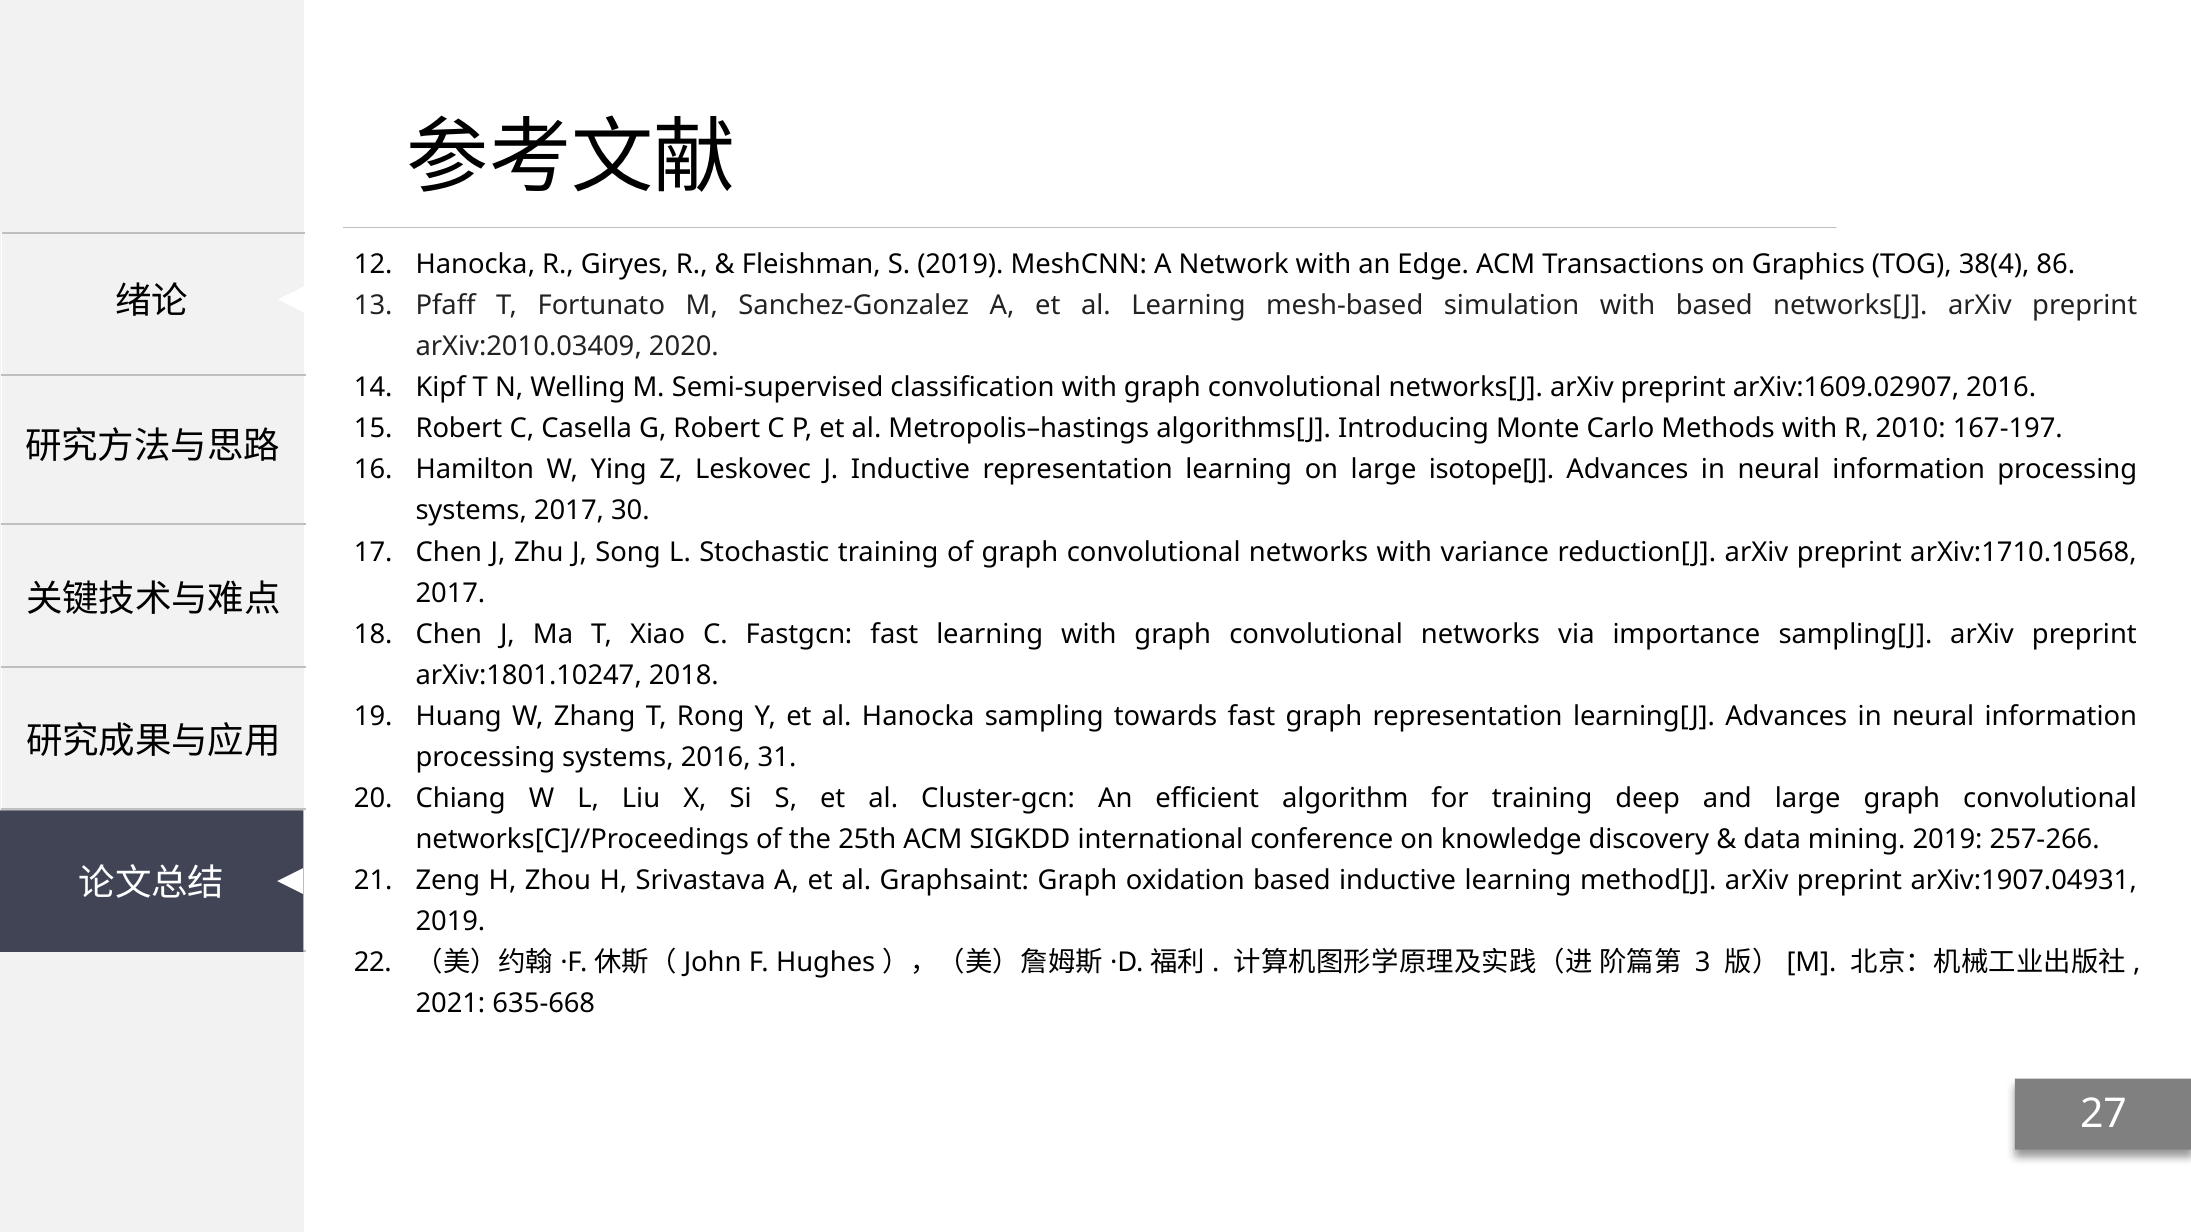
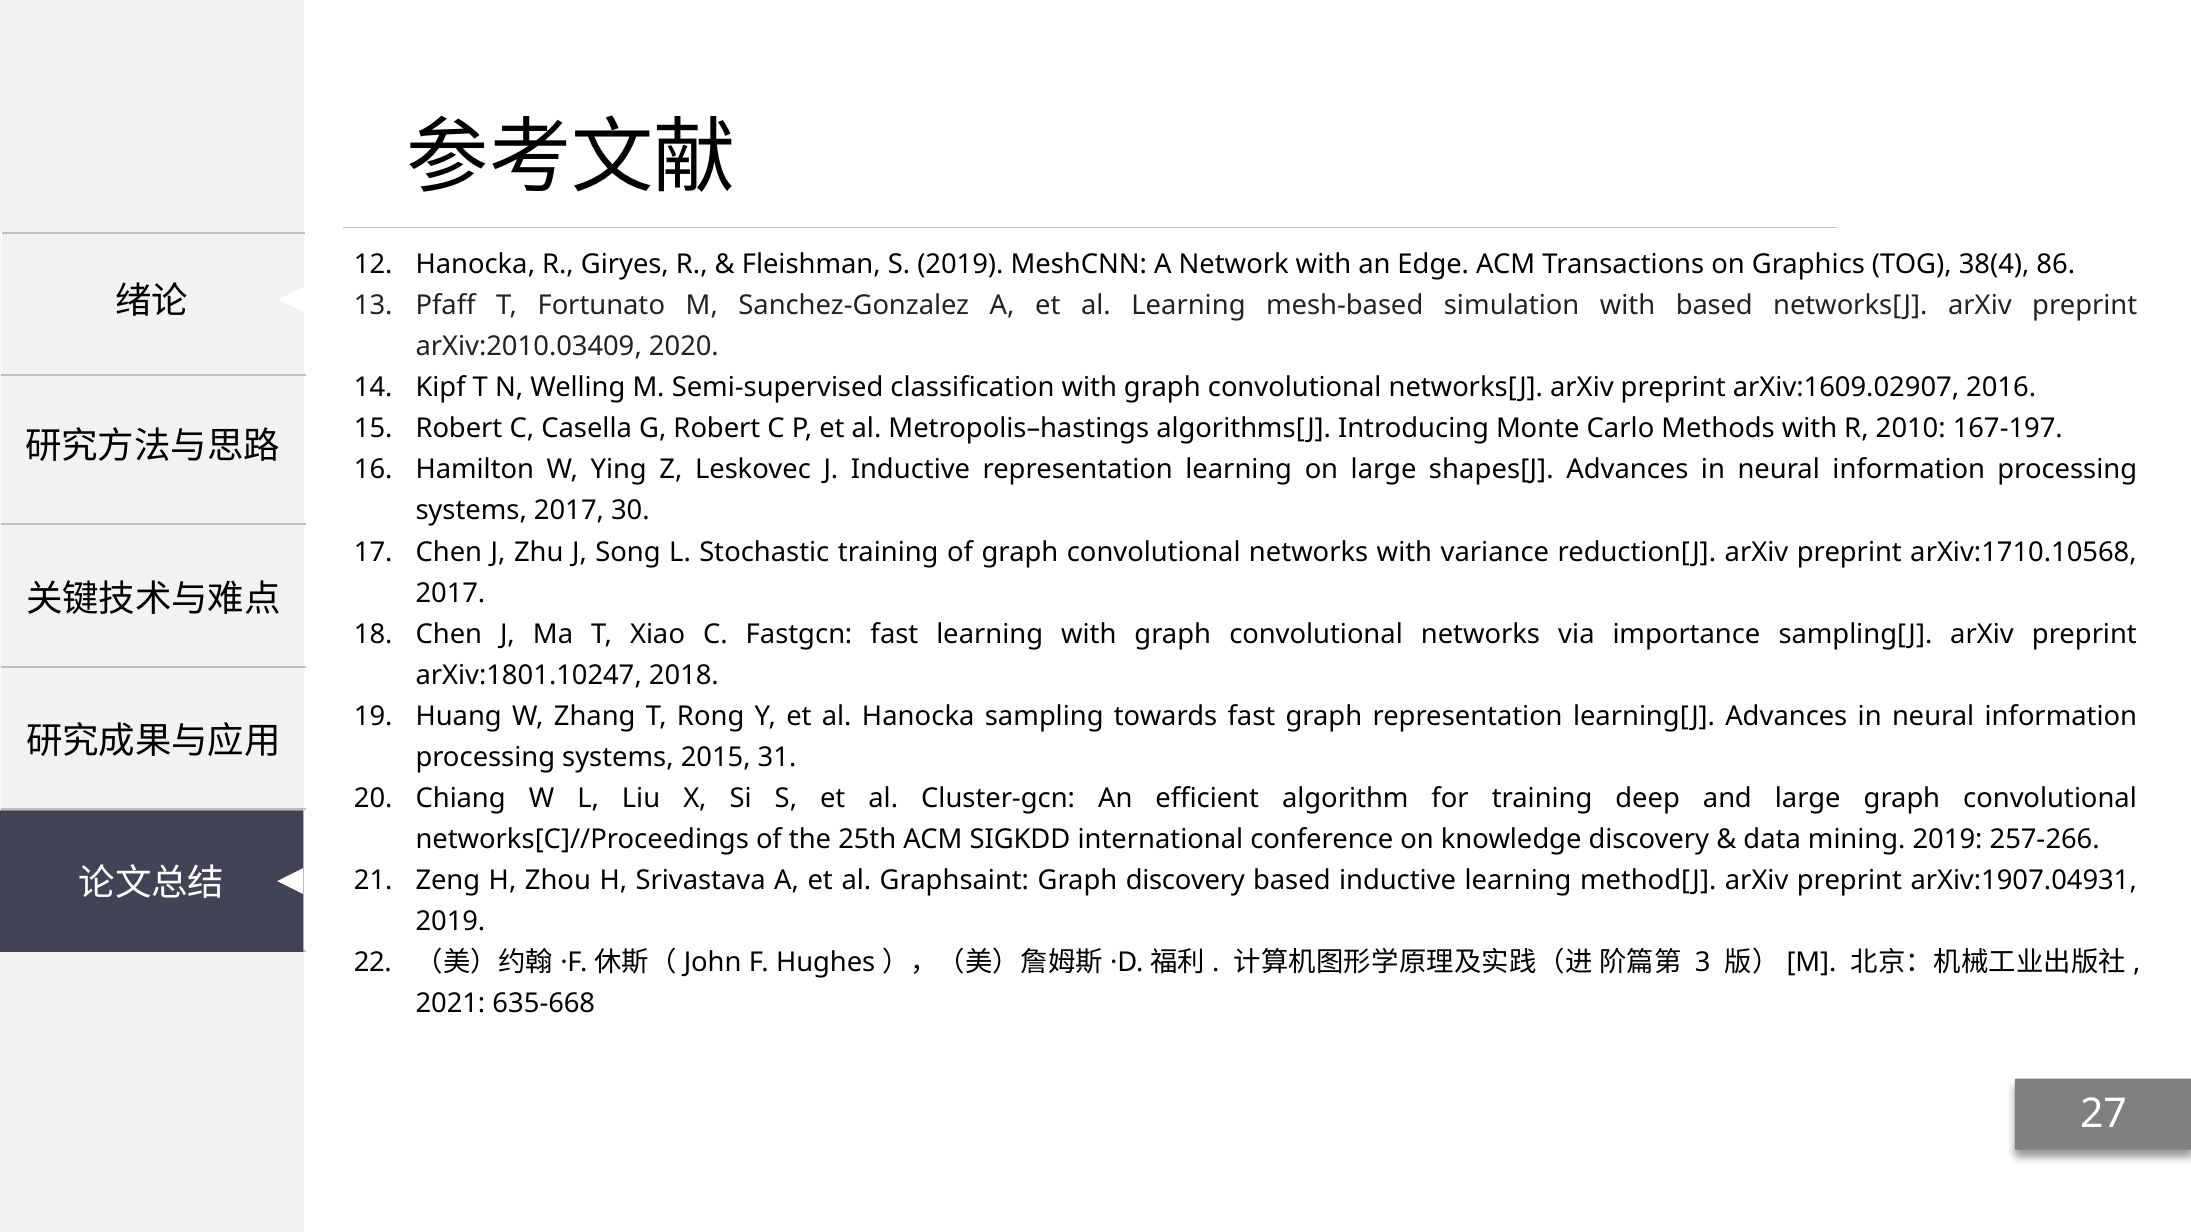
isotope[J: isotope[J -> shapes[J (1491, 470)
systems 2016: 2016 -> 2015 (716, 758)
Graph oxidation: oxidation -> discovery (1185, 881)
